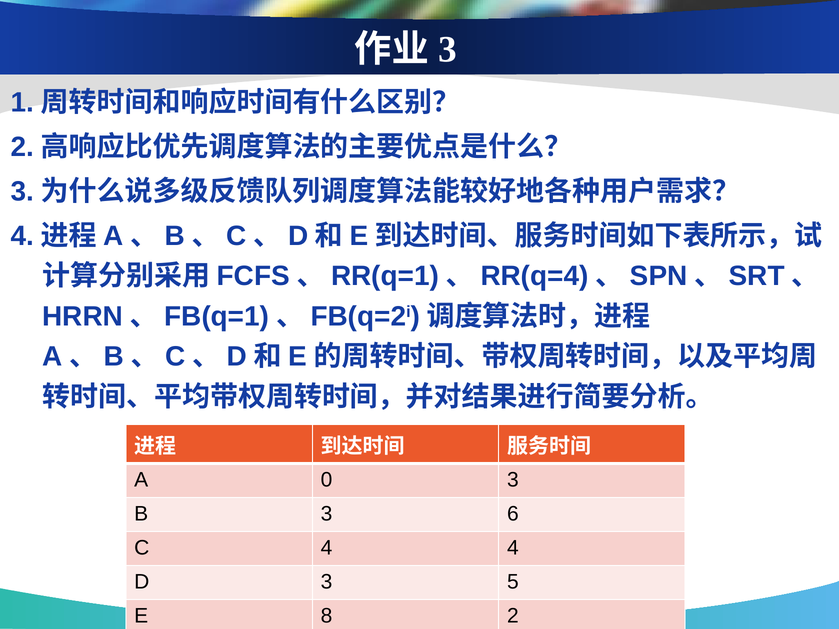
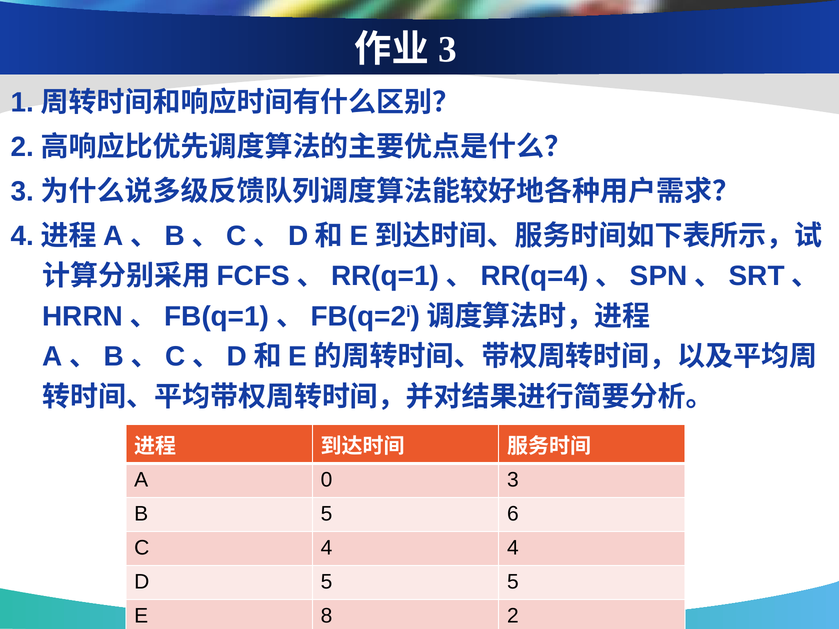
B 3: 3 -> 5 (327, 514)
D 3: 3 -> 5 (327, 582)
